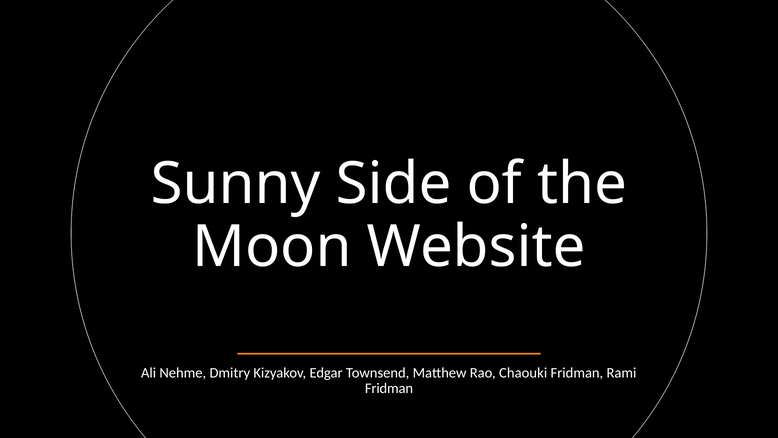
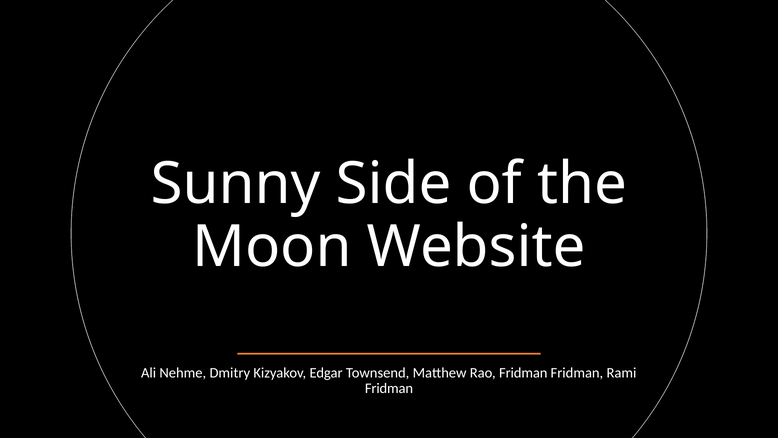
Rao Chaouki: Chaouki -> Fridman (523, 372)
